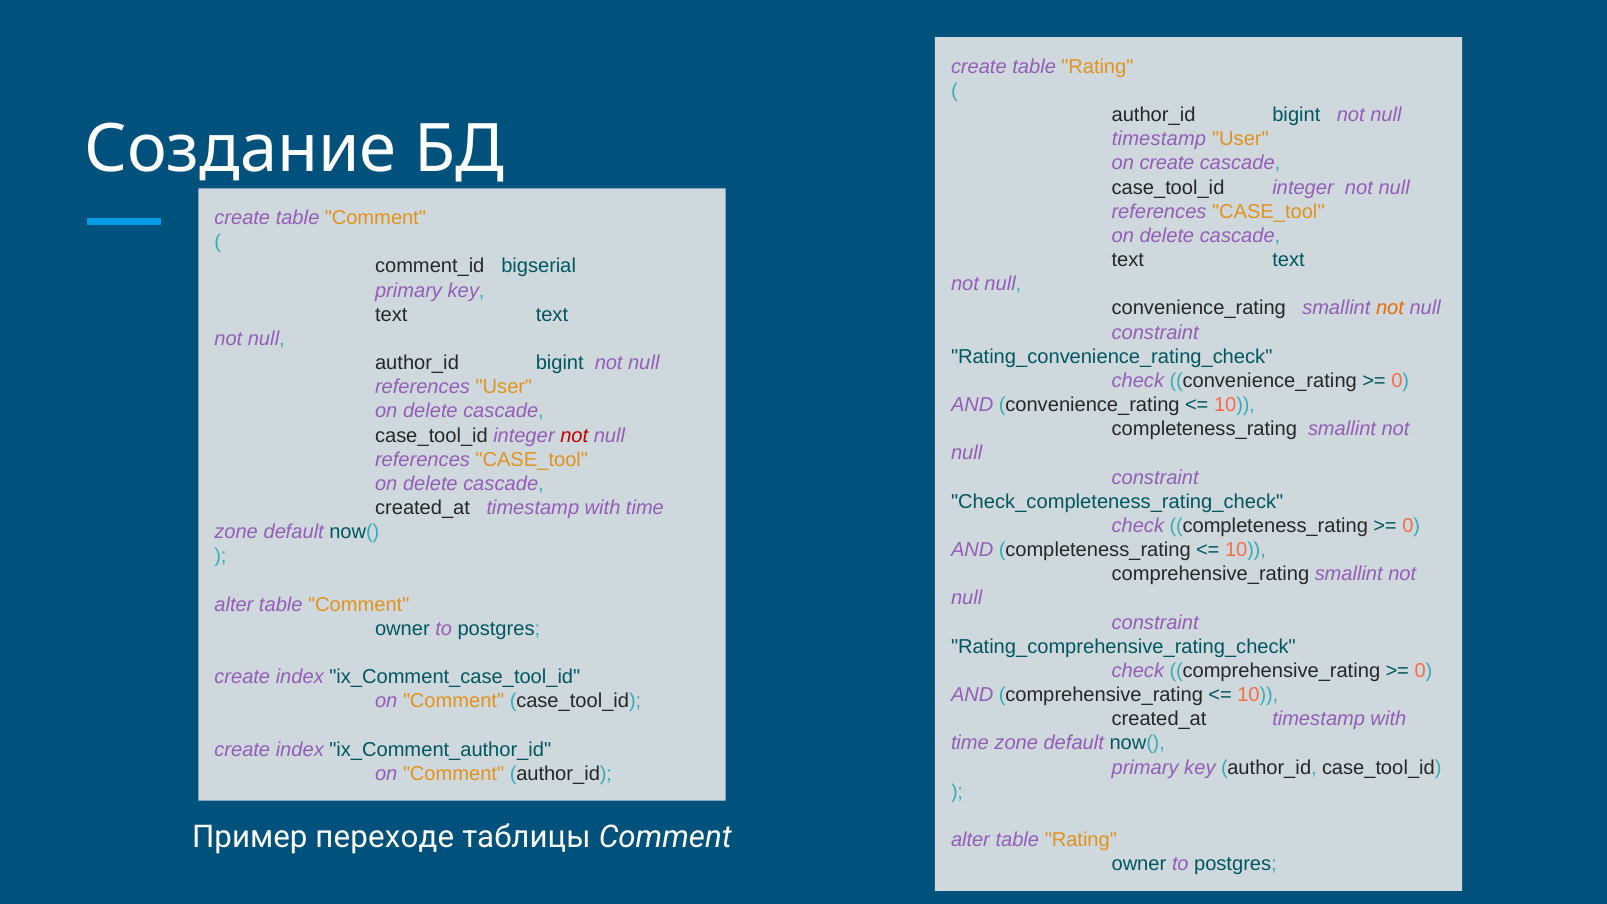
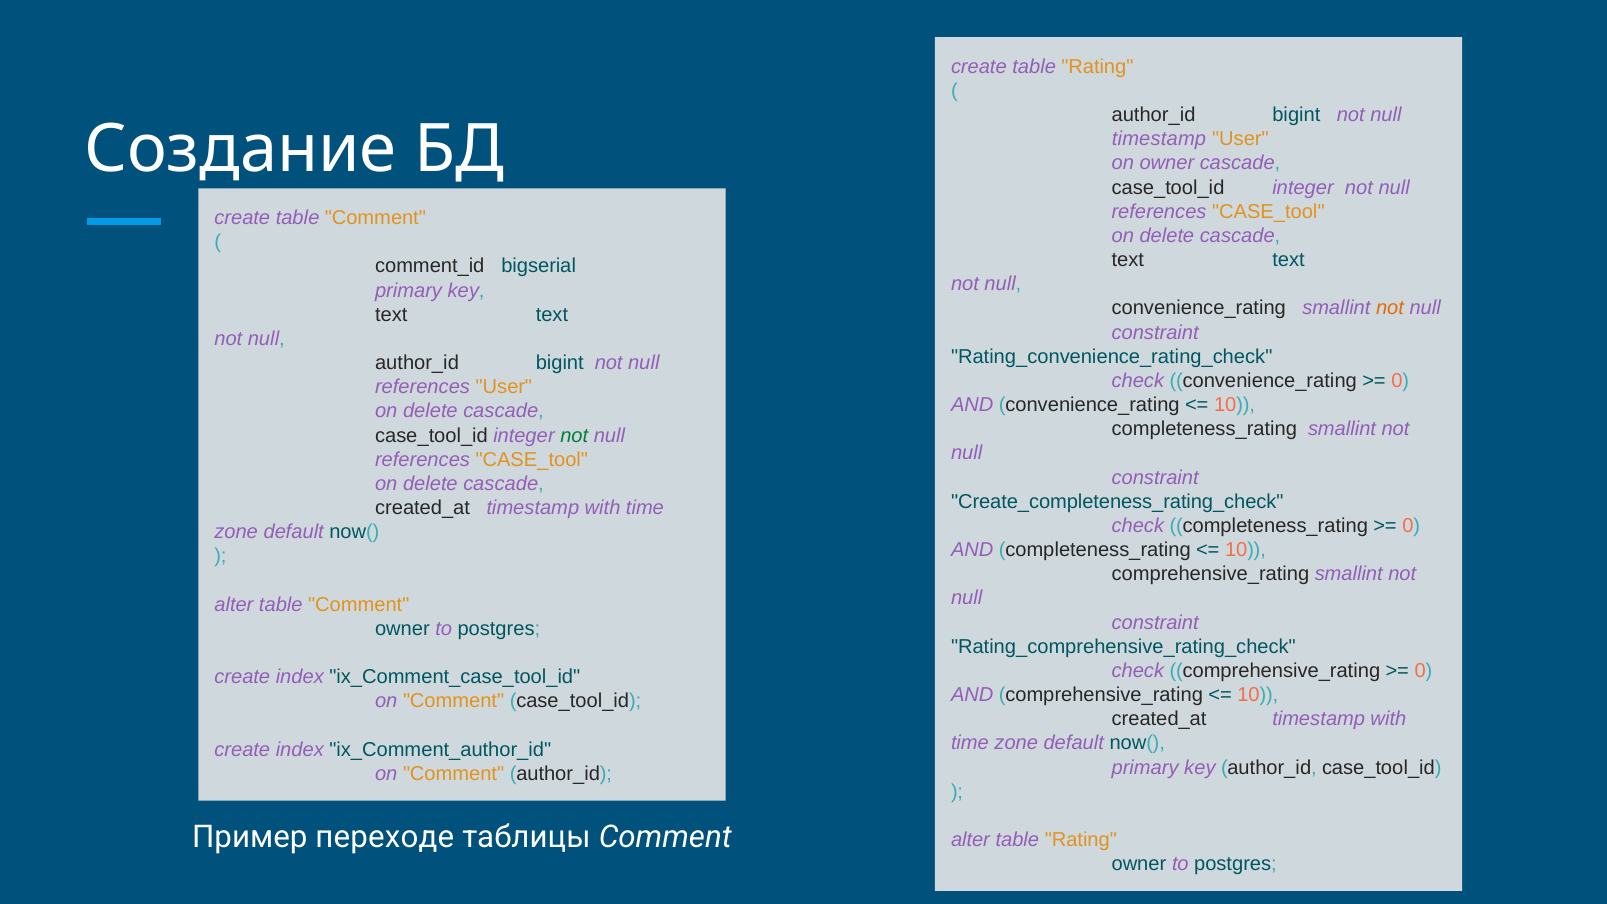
on create: create -> owner (1167, 163)
not colour: red -> green (574, 435)
Check_completeness_rating_check: Check_completeness_rating_check -> Create_completeness_rating_check (1117, 502)
